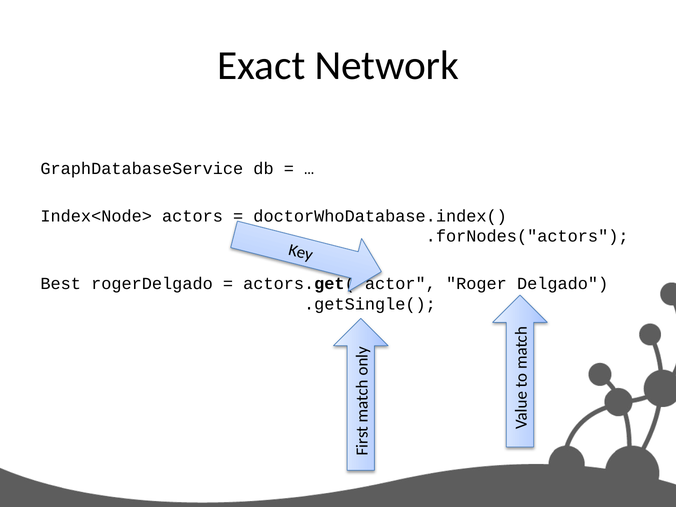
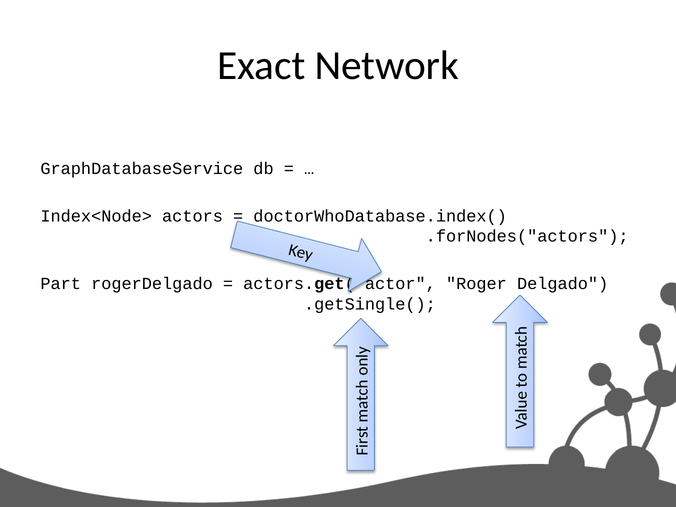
Best: Best -> Part (61, 284)
